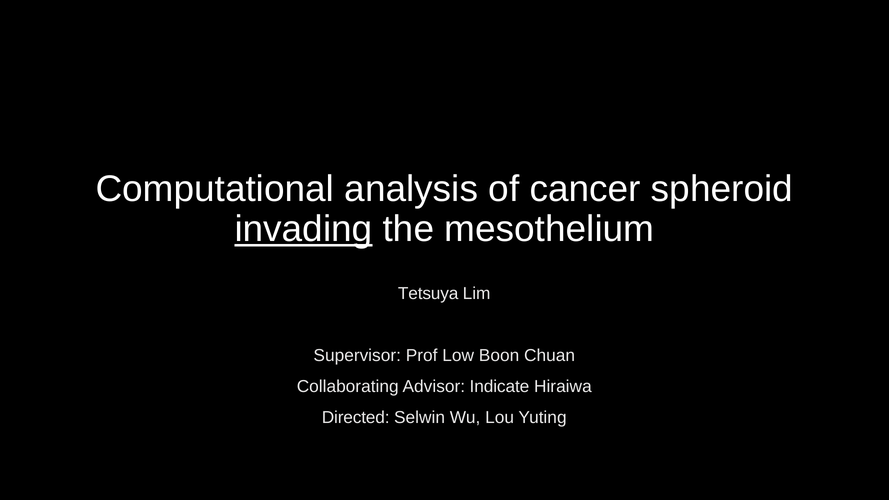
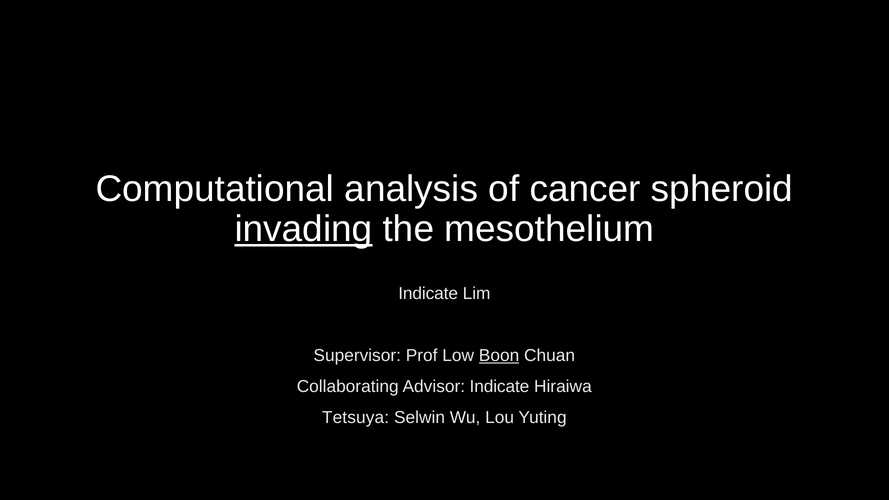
Tetsuya: Tetsuya -> Indicate (428, 294)
Boon underline: none -> present (499, 356)
Directed: Directed -> Tetsuya (356, 418)
